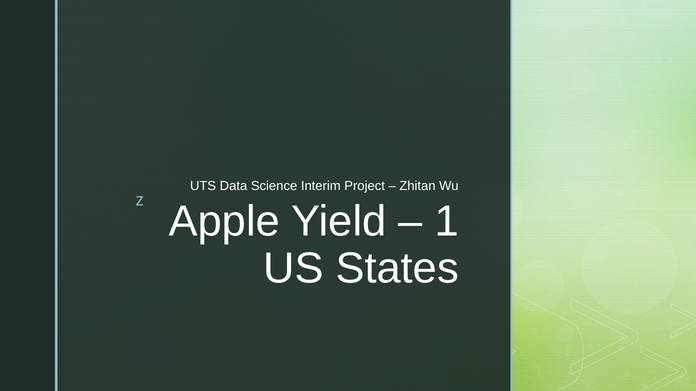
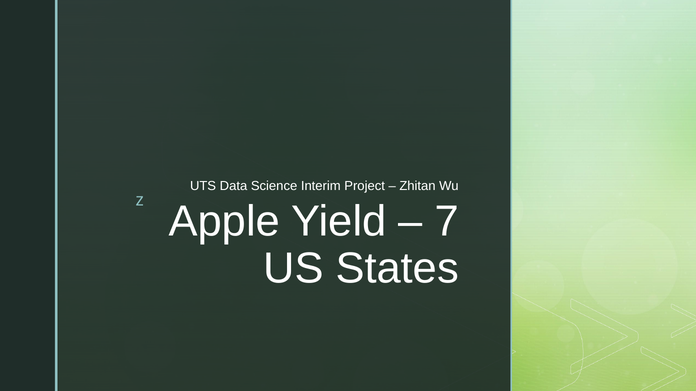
1: 1 -> 7 (447, 222)
